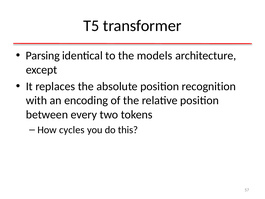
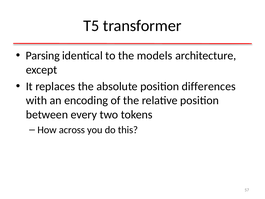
recognition: recognition -> differences (209, 86)
cycles: cycles -> across (72, 130)
